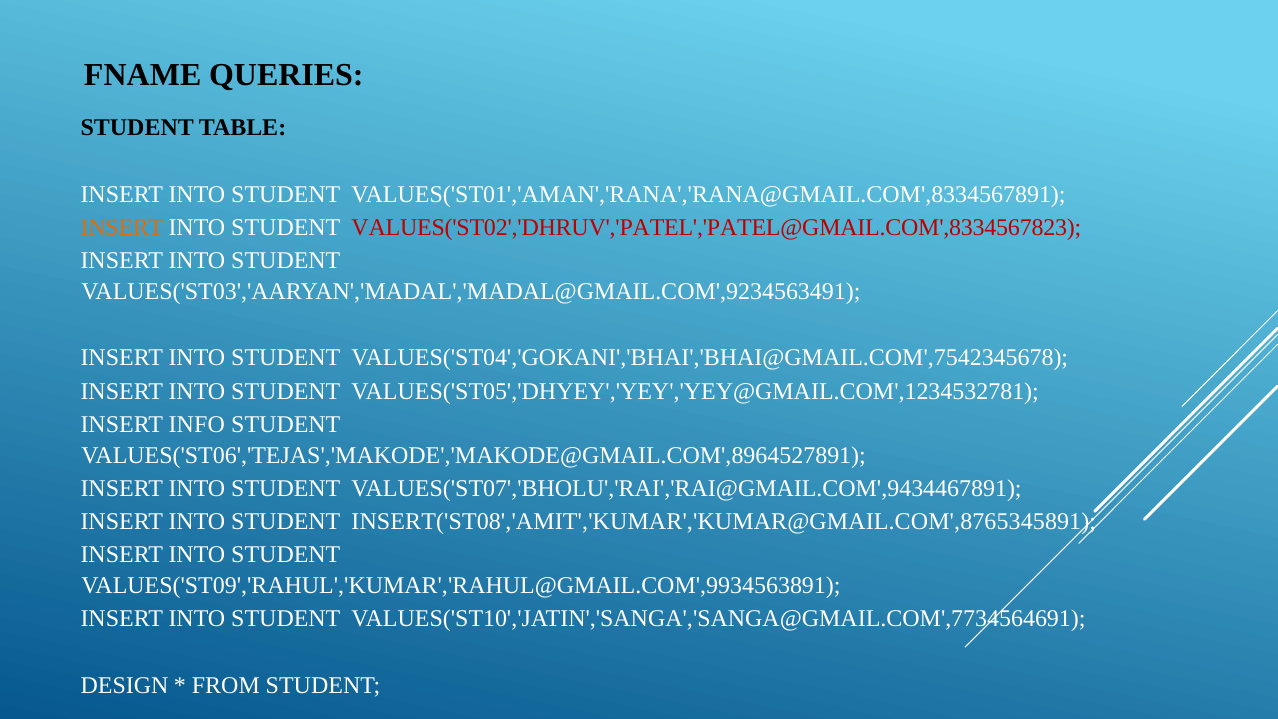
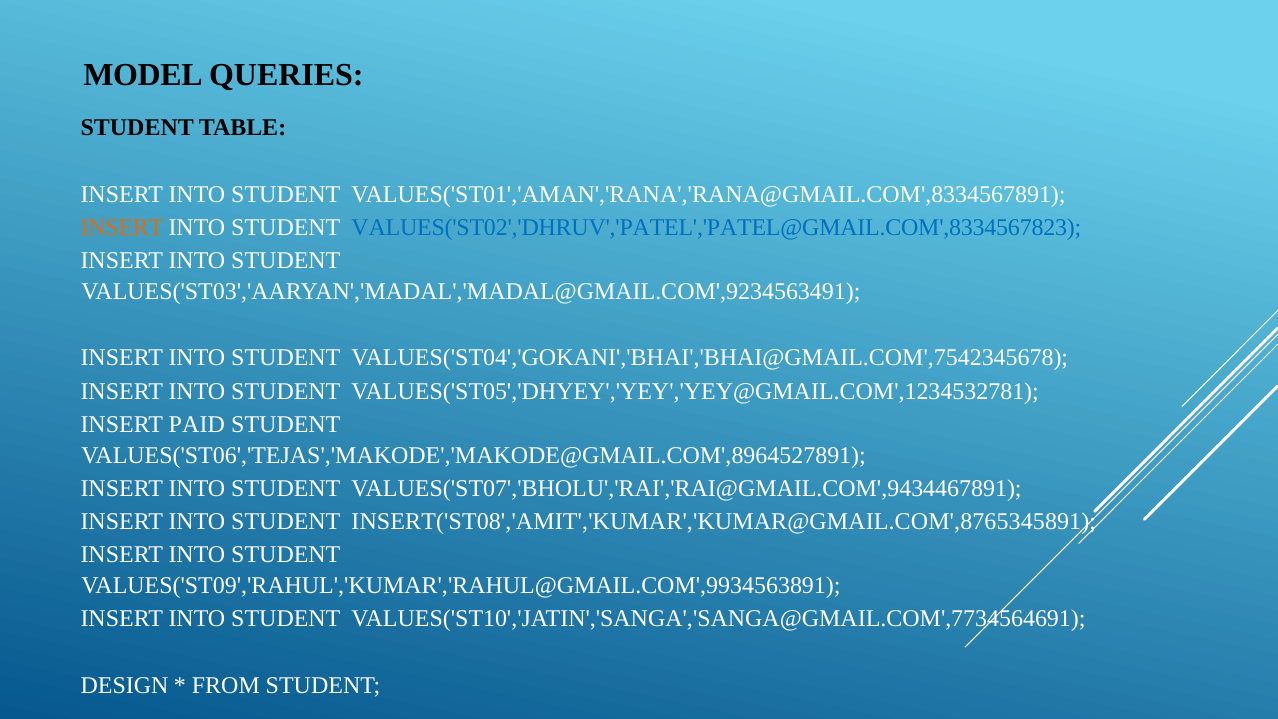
FNAME: FNAME -> MODEL (143, 75)
VALUES('ST02','DHRUV','PATEL','PATEL@GMAIL.COM',8334567823 colour: red -> blue (716, 227)
INFO: INFO -> PAID (197, 424)
